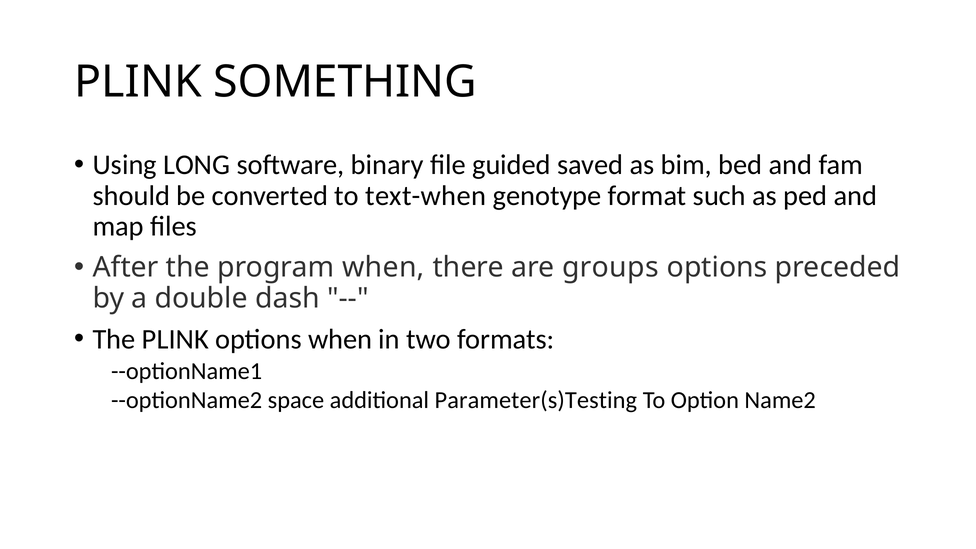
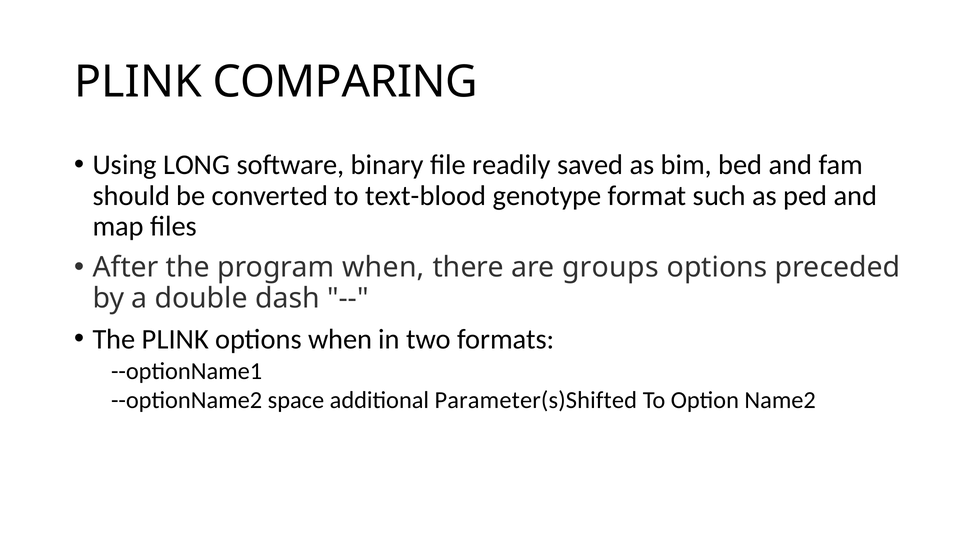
SOMETHING: SOMETHING -> COMPARING (345, 82)
guided: guided -> readily (512, 165)
text-when: text-when -> text-blood (426, 196)
Parameter(s)Testing: Parameter(s)Testing -> Parameter(s)Shifted (536, 400)
